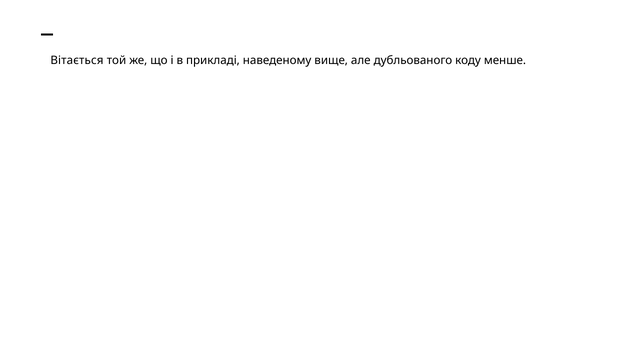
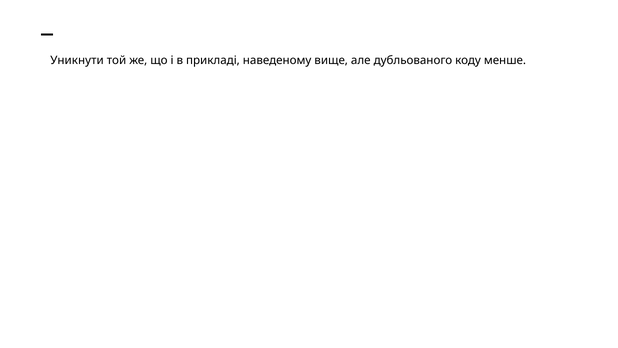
Вітається: Вітається -> Уникнути (77, 60)
